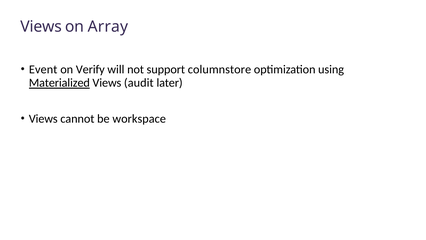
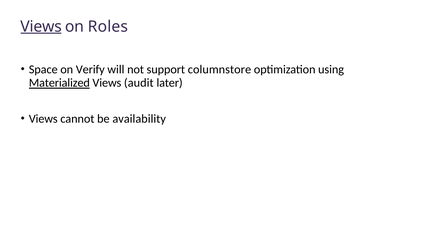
Views underline: none -> present (41, 26)
Array: Array -> Roles (108, 26)
Event: Event -> Space (43, 69)
workspace: workspace -> availability (139, 119)
